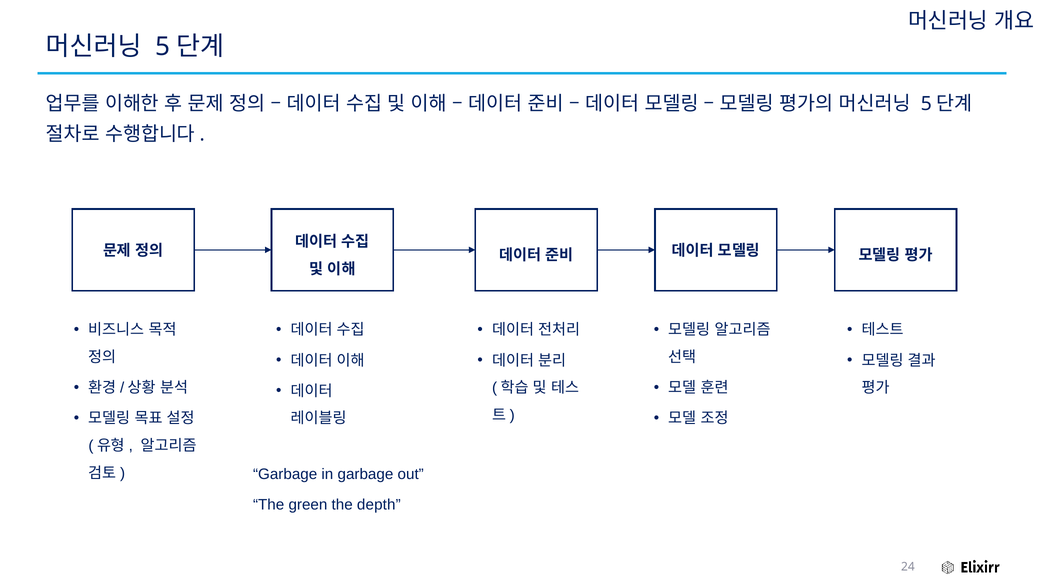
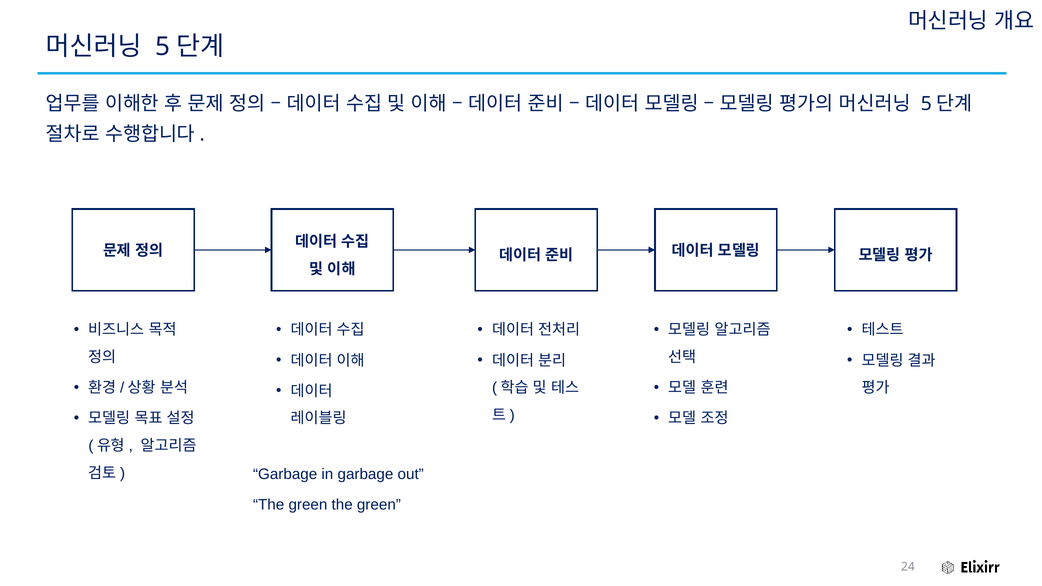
depth: depth -> green (379, 505)
